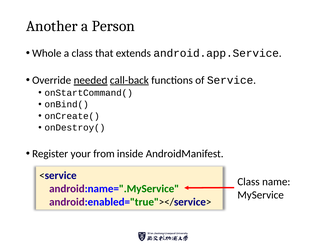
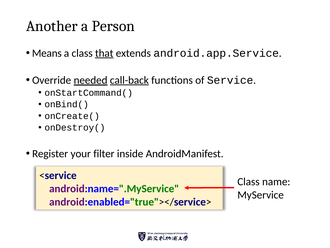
Whole: Whole -> Means (47, 53)
that underline: none -> present (104, 53)
from: from -> filter (104, 153)
